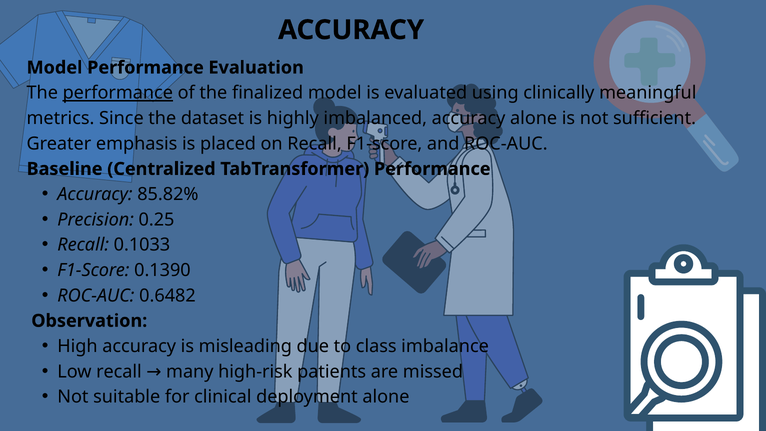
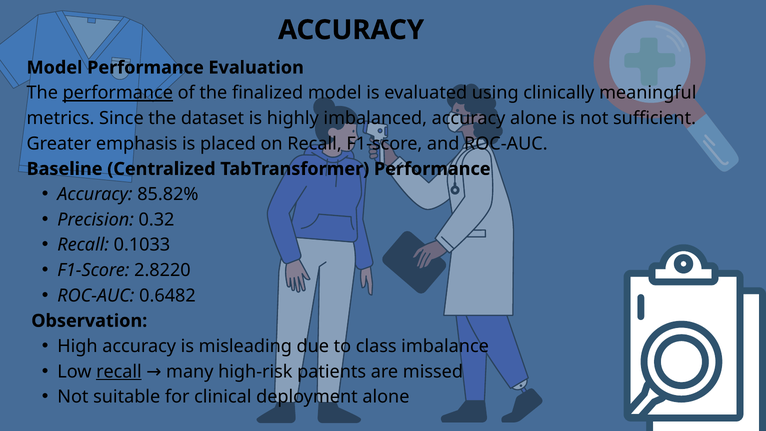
0.25: 0.25 -> 0.32 (157, 220)
0.1390: 0.1390 -> 2.8220 (162, 270)
recall underline: none -> present (119, 371)
